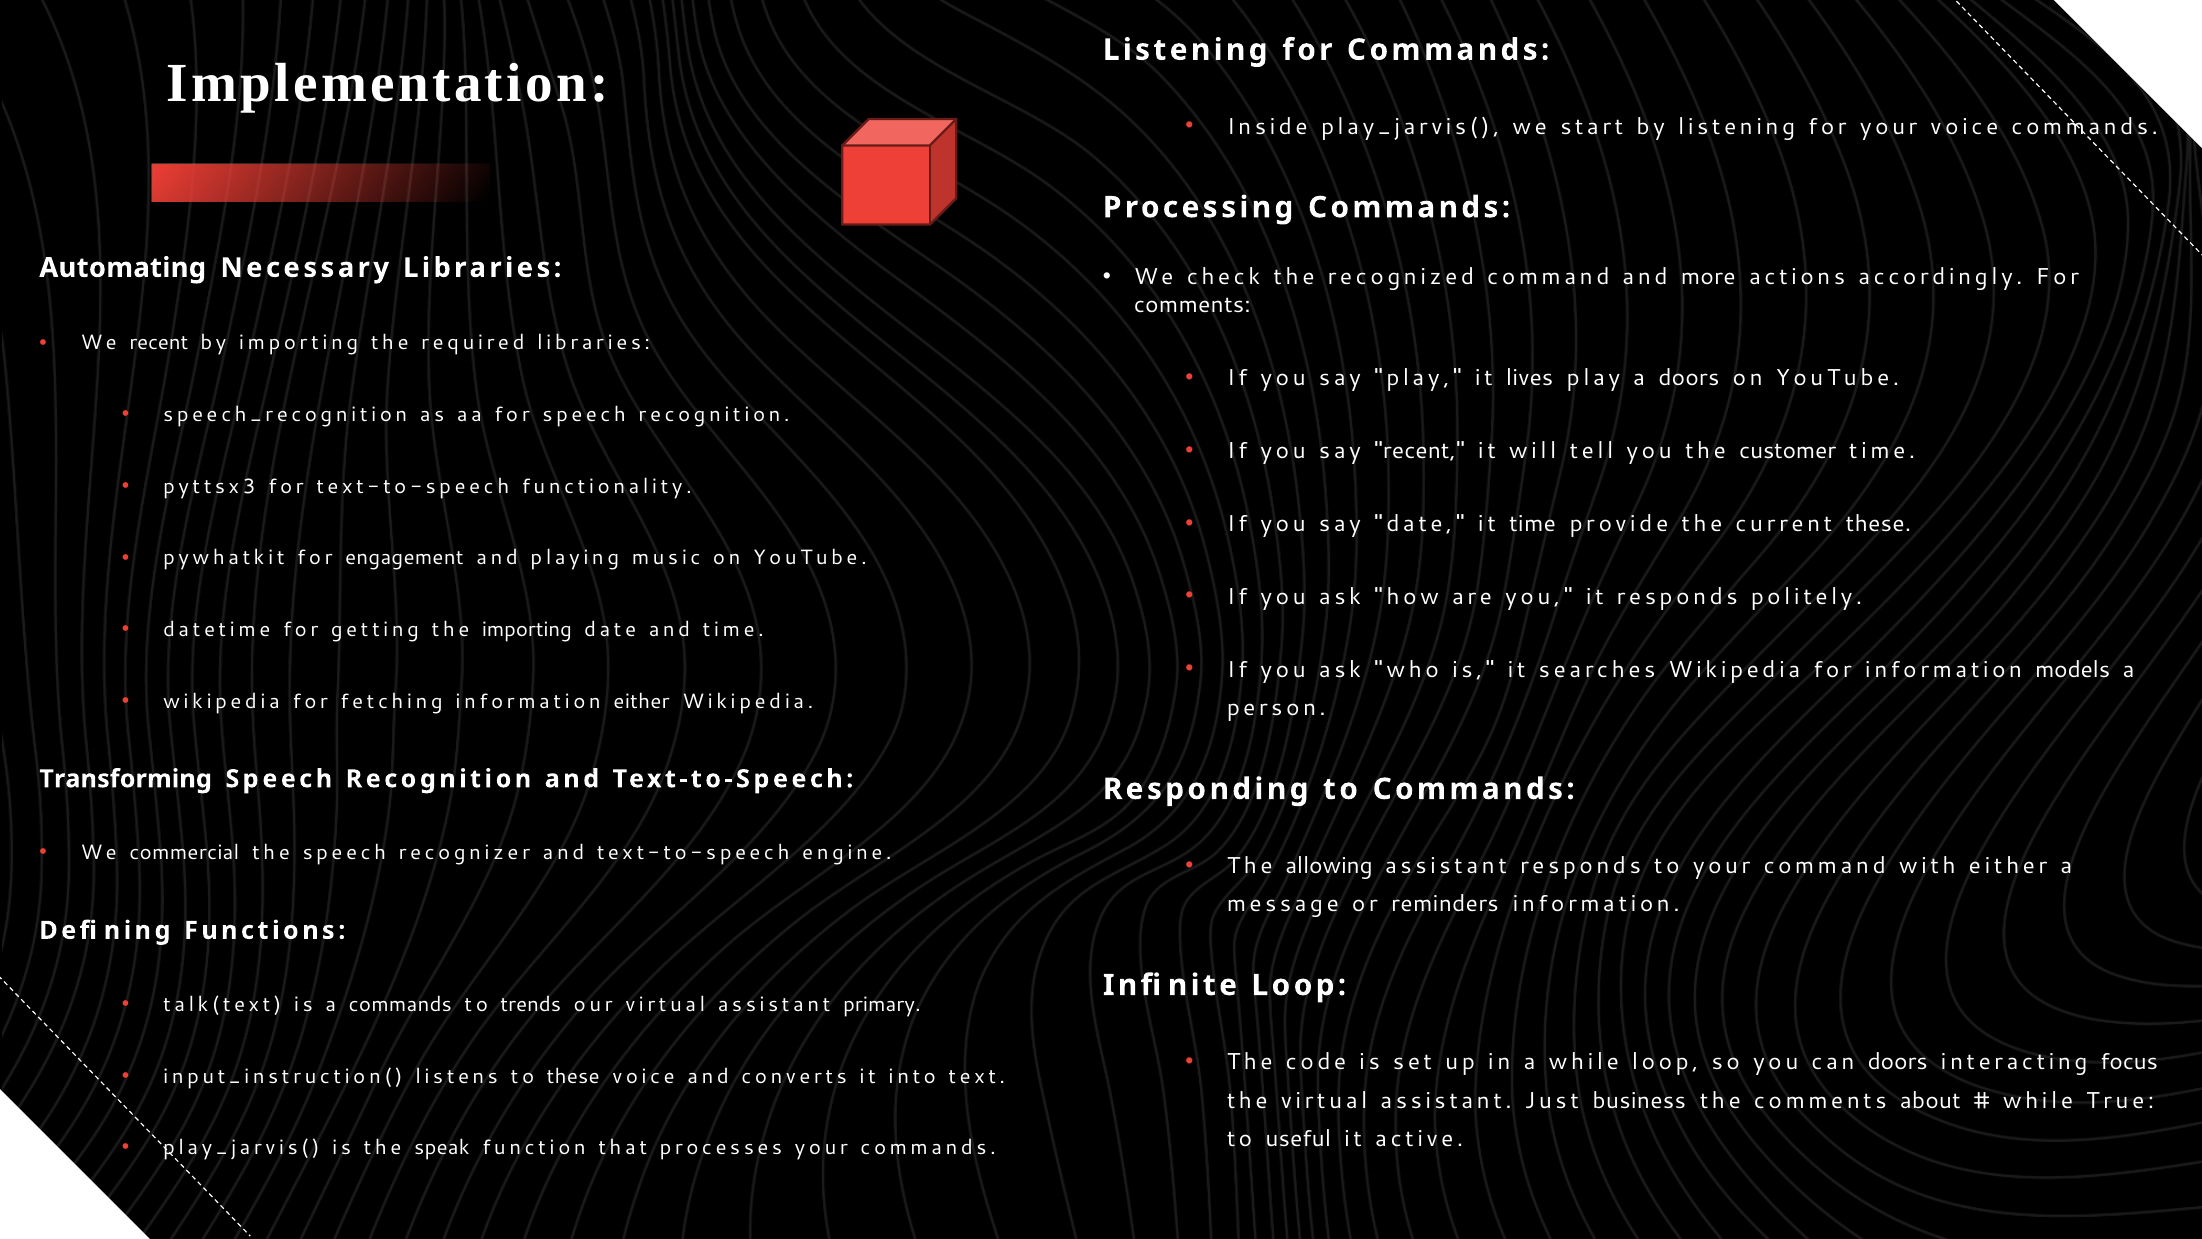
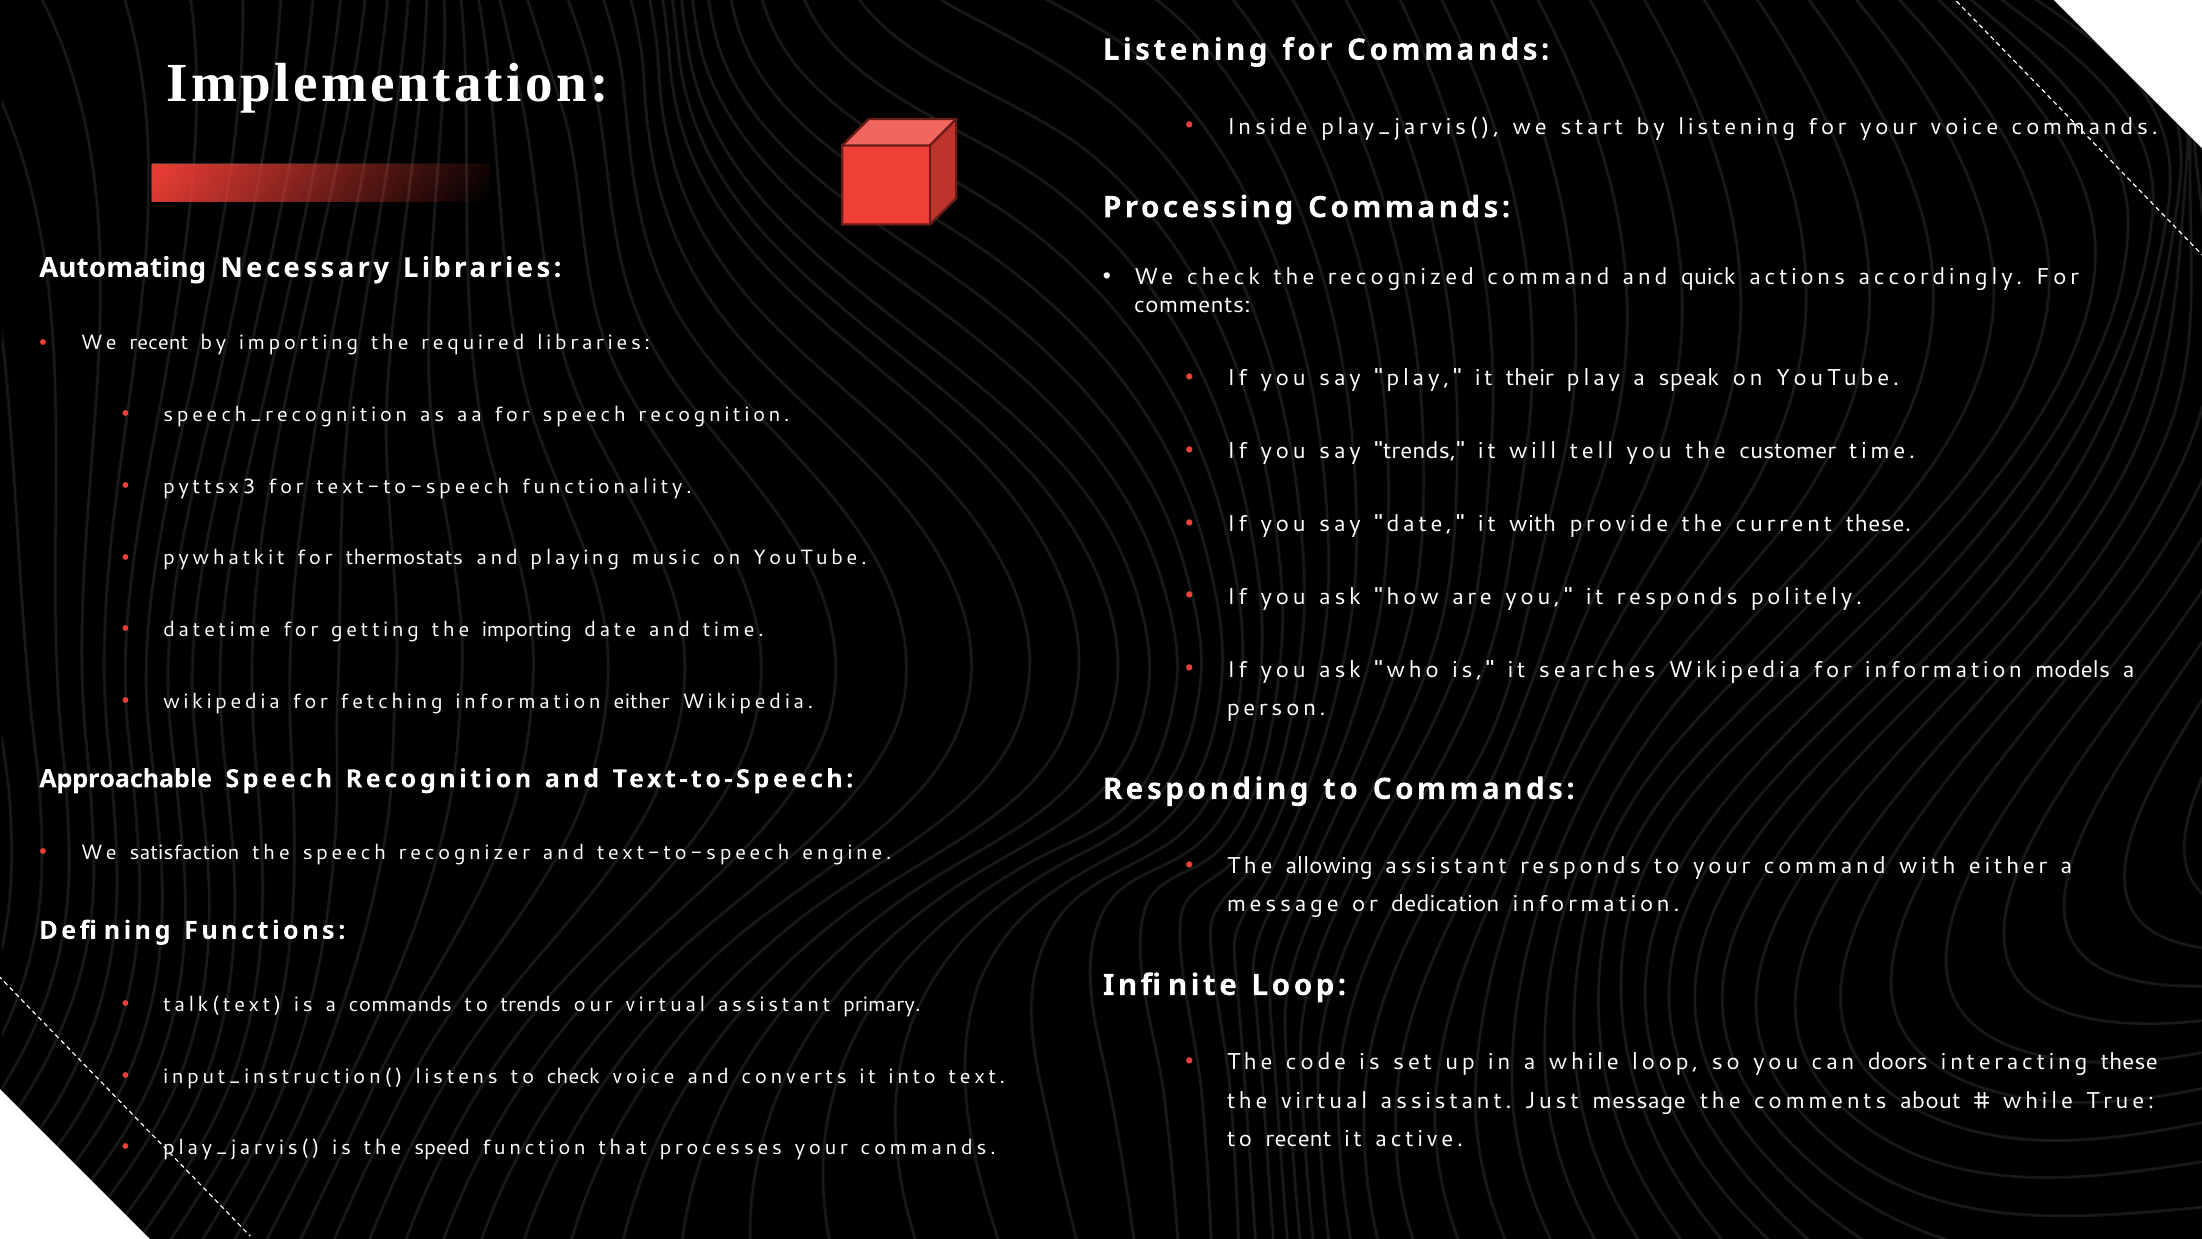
more: more -> quick (1708, 277)
lives: lives -> their (1530, 378)
a doors: doors -> speak (1689, 378)
say recent: recent -> trends (1420, 451)
it time: time -> with (1533, 524)
engagement: engagement -> thermostats (404, 558)
Transforming: Transforming -> Approachable (126, 779)
commercial: commercial -> satisfaction (185, 853)
reminders: reminders -> dedication (1445, 904)
interacting focus: focus -> these (2129, 1062)
to these: these -> check (573, 1076)
Just business: business -> message (1639, 1100)
to useful: useful -> recent (1298, 1139)
speak: speak -> speed (442, 1148)
